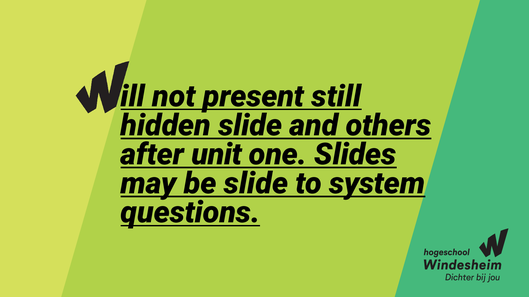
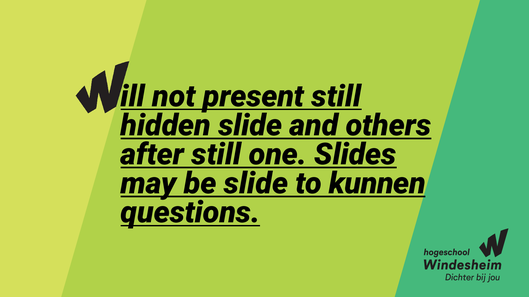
after unit: unit -> still (216, 155)
system: system -> kunnen (377, 184)
